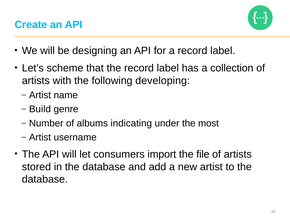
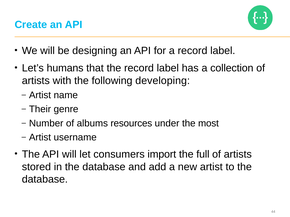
scheme: scheme -> humans (65, 68)
Build: Build -> Their (40, 109)
indicating: indicating -> resources (131, 124)
file: file -> full (203, 155)
